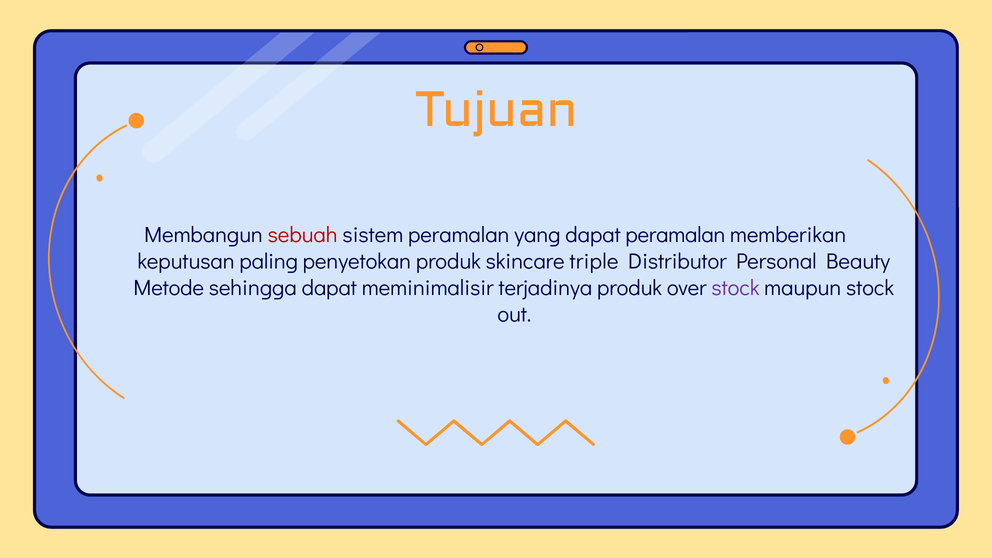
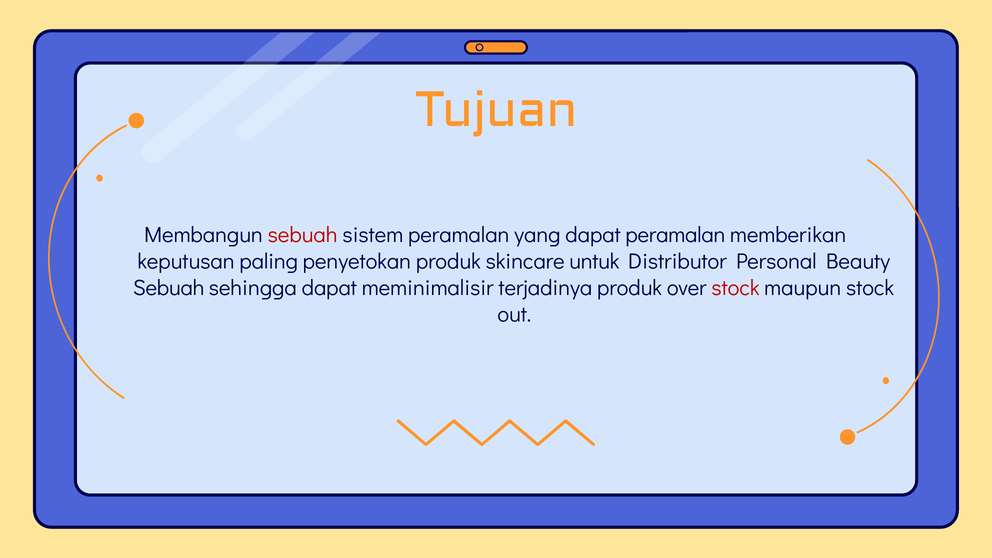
triple: triple -> untuk (594, 261)
Metode: Metode -> Sebuah (169, 288)
stock colour: purple -> red (735, 288)
